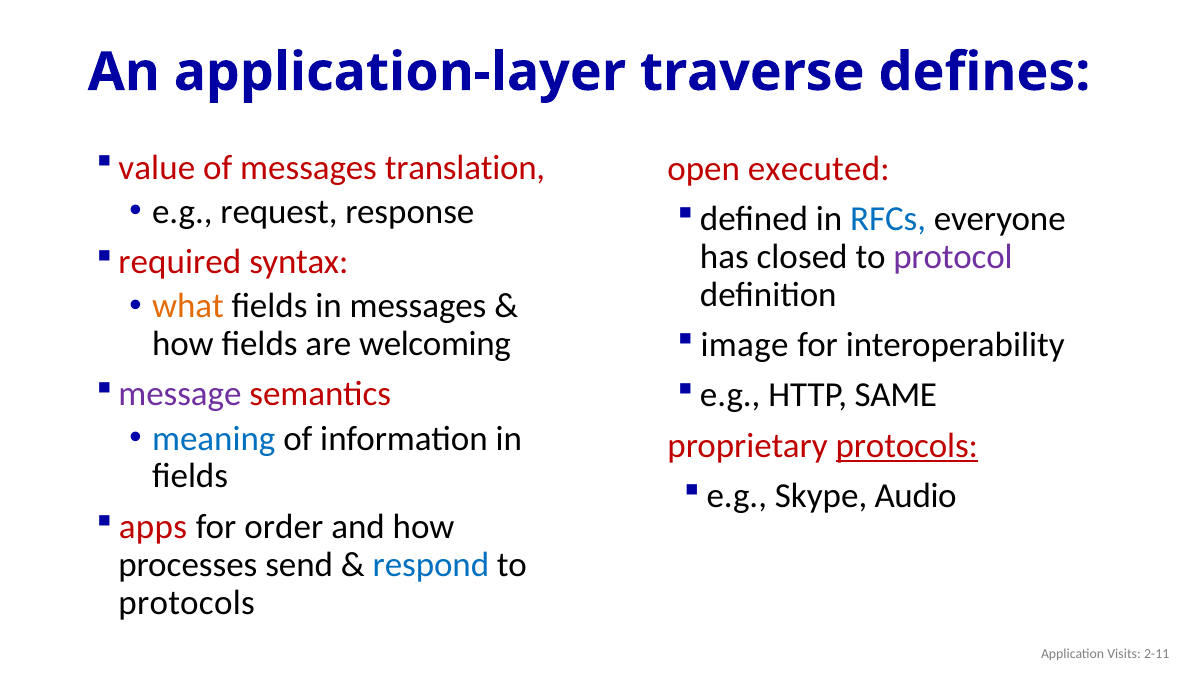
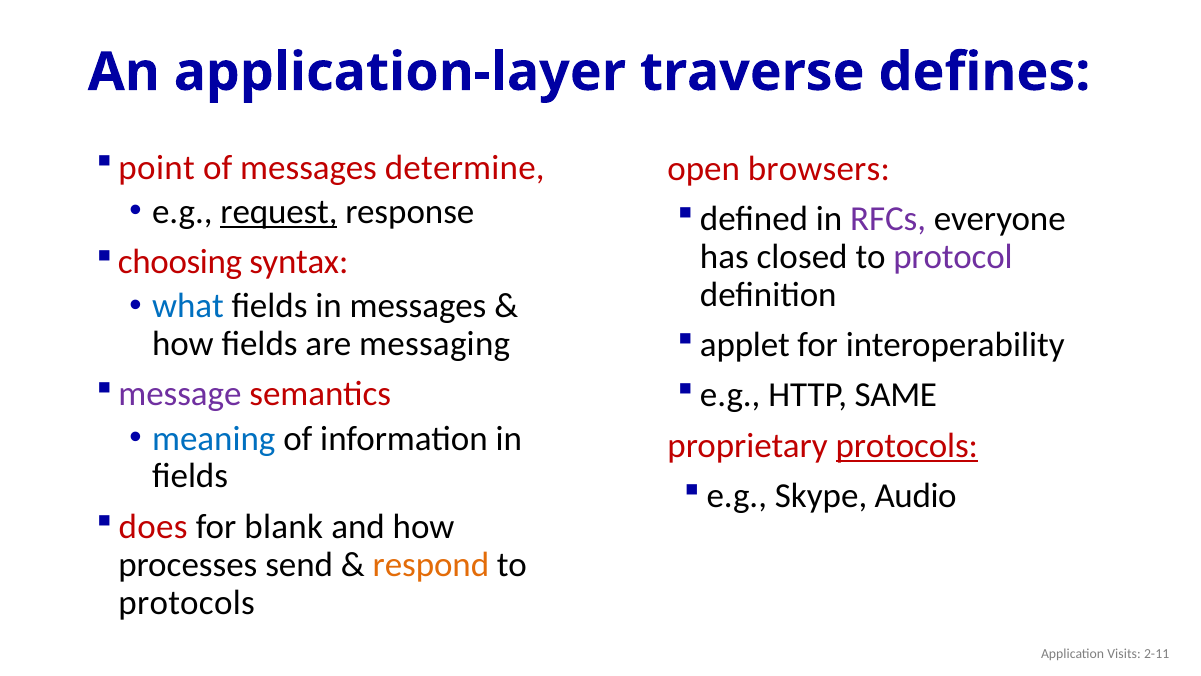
value: value -> point (157, 167)
translation: translation -> determine (465, 167)
executed: executed -> browsers (819, 168)
request underline: none -> present (279, 211)
RFCs colour: blue -> purple (888, 219)
required: required -> choosing (180, 262)
what colour: orange -> blue (188, 306)
image: image -> applet (745, 345)
welcoming: welcoming -> messaging (435, 344)
apps: apps -> does (153, 526)
order: order -> blank (284, 526)
respond colour: blue -> orange (431, 564)
